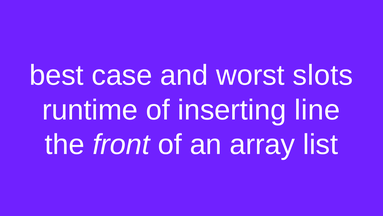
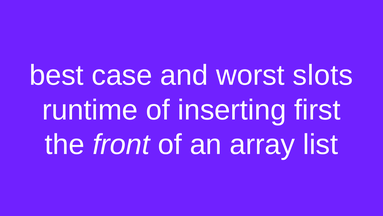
line: line -> first (317, 110)
